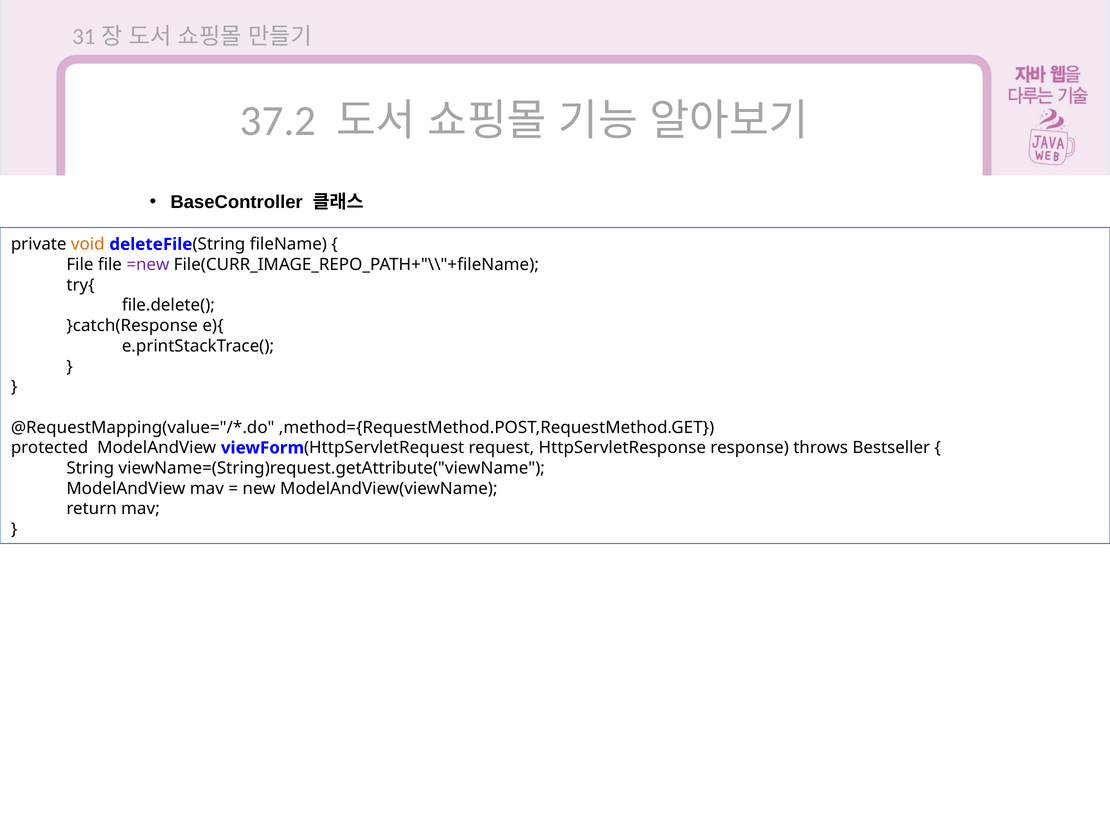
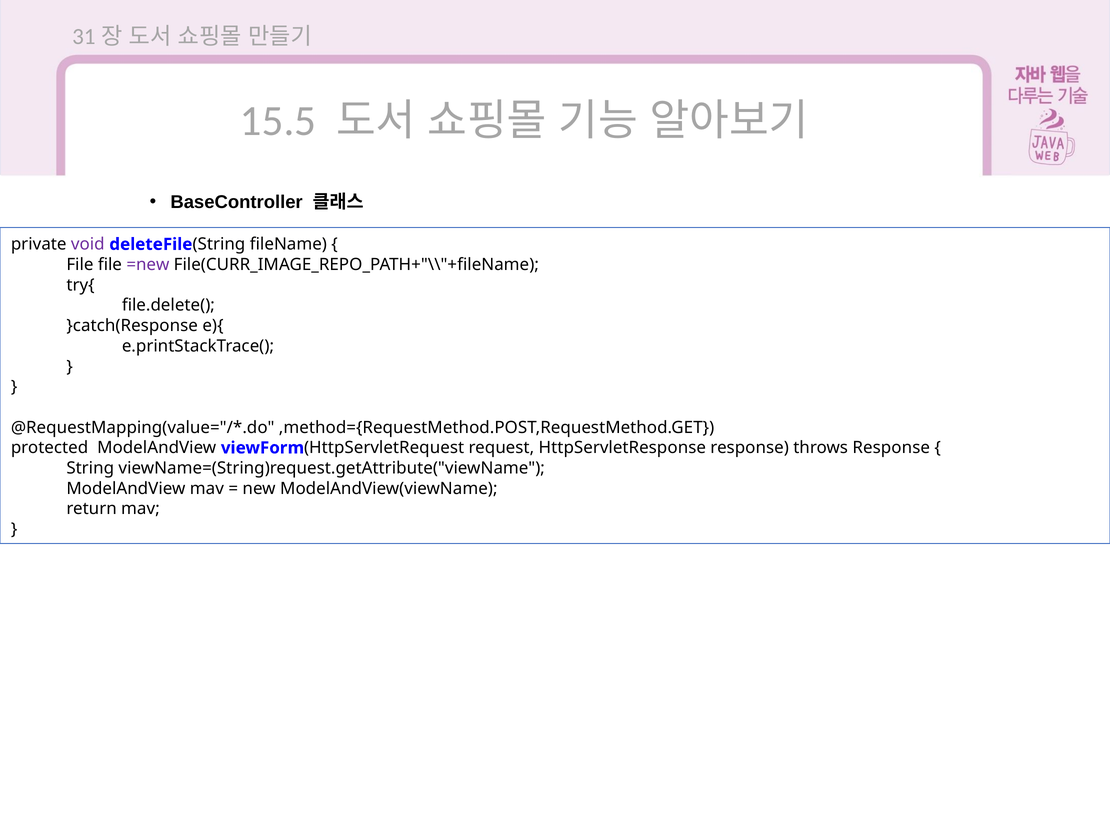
37.2: 37.2 -> 15.5 (278, 121)
void colour: orange -> purple (88, 244)
throws Bestseller: Bestseller -> Response (891, 448)
